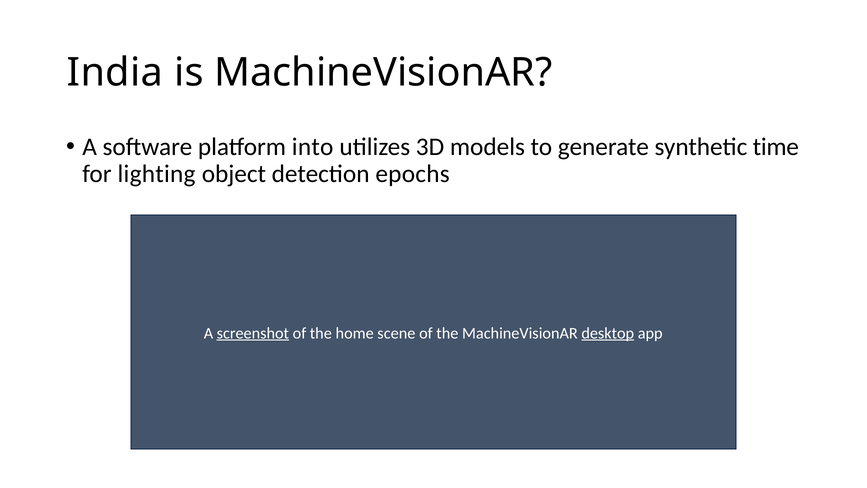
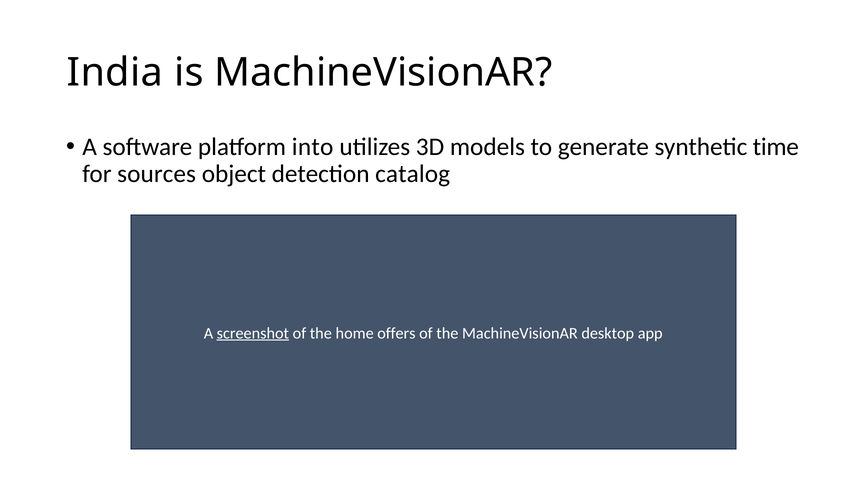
lighting: lighting -> sources (157, 174)
epochs: epochs -> catalog (413, 174)
scene: scene -> offers (396, 333)
desktop underline: present -> none (608, 333)
